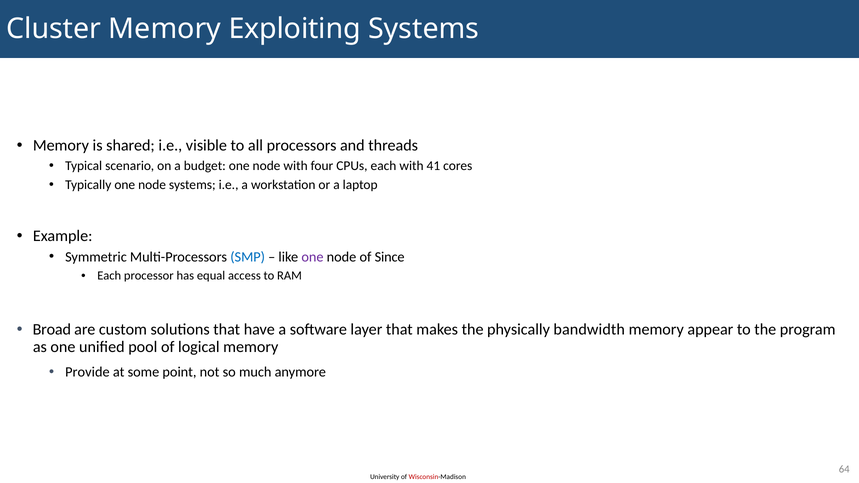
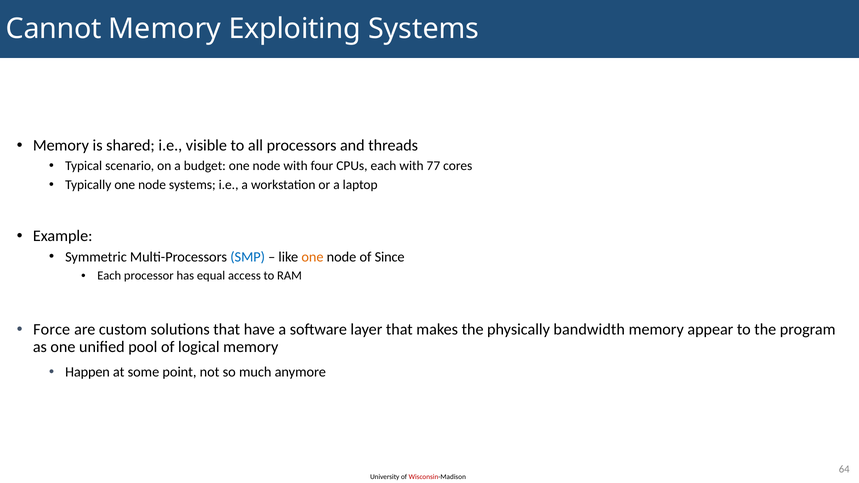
Cluster: Cluster -> Cannot (54, 29)
41: 41 -> 77 (433, 166)
one colour: purple -> orange (312, 257)
Broad: Broad -> Force (52, 330)
Provide: Provide -> Happen (88, 372)
